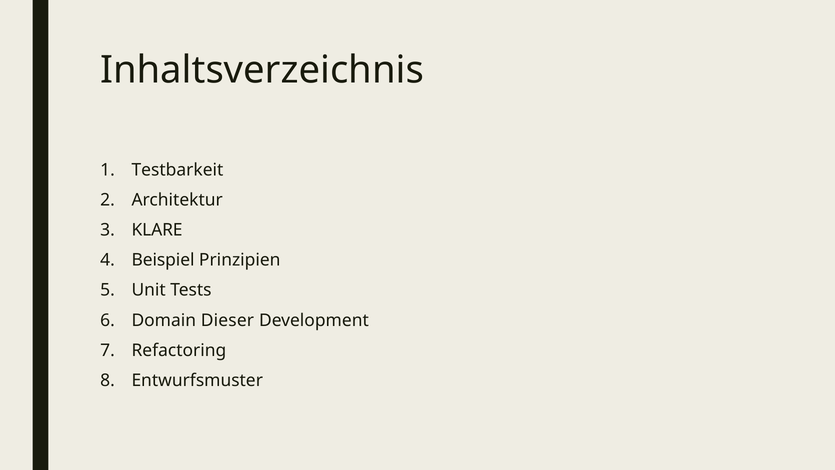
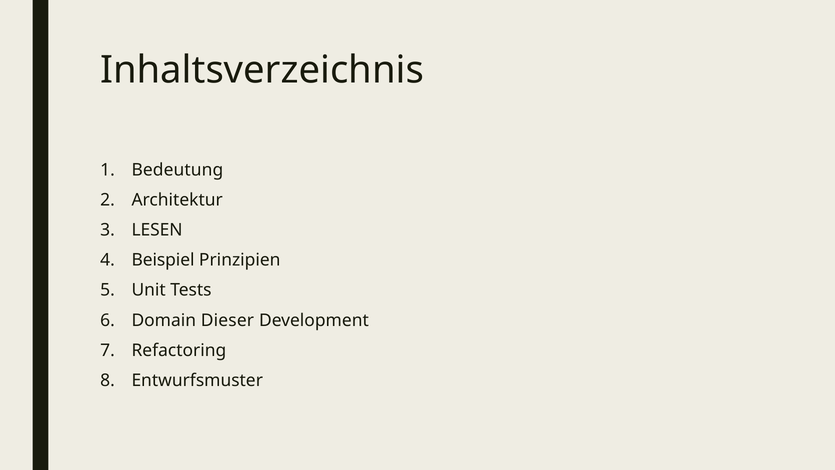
Testbarkeit: Testbarkeit -> Bedeutung (177, 170)
KLARE: KLARE -> LESEN (157, 230)
